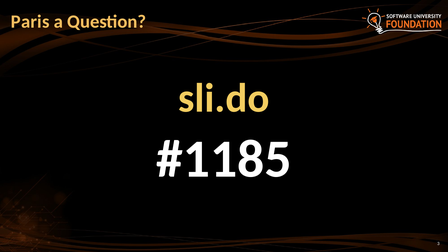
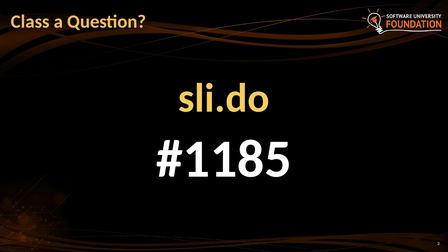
Paris: Paris -> Class (30, 22)
